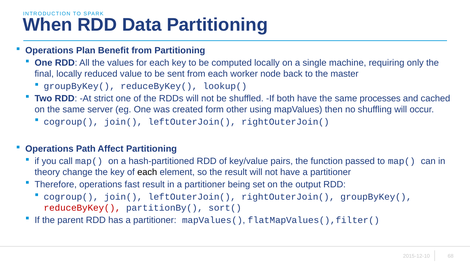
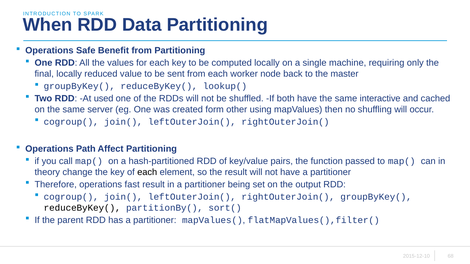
Plan: Plan -> Safe (86, 51)
strict: strict -> used (104, 99)
processes: processes -> interactive (380, 99)
reduceByKey( colour: red -> black (82, 208)
